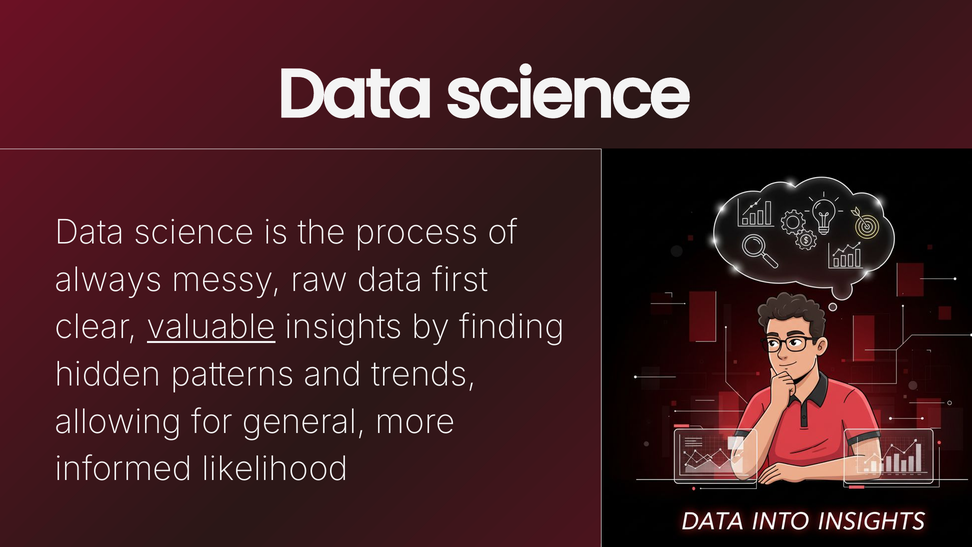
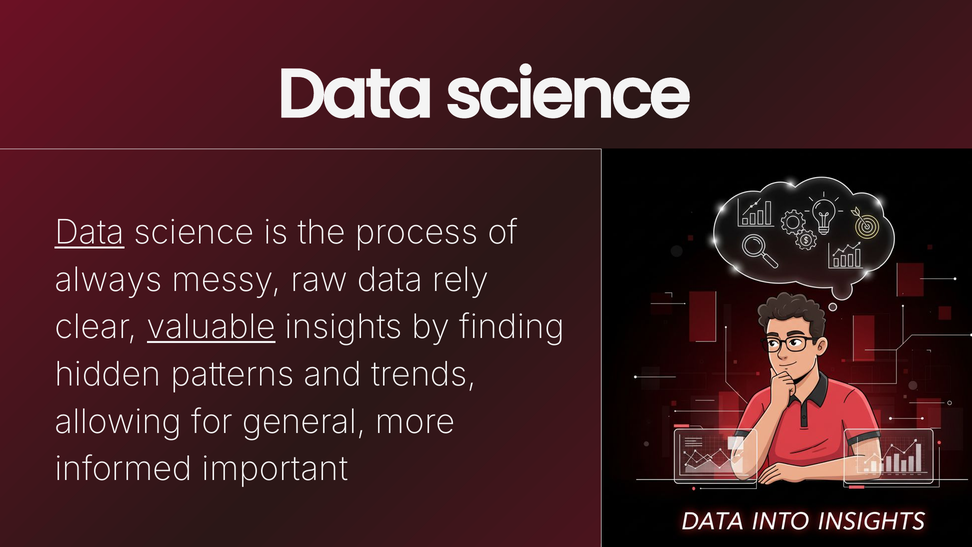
Data underline: none -> present (90, 233)
first: first -> rely (460, 280)
likelihood: likelihood -> important (275, 469)
